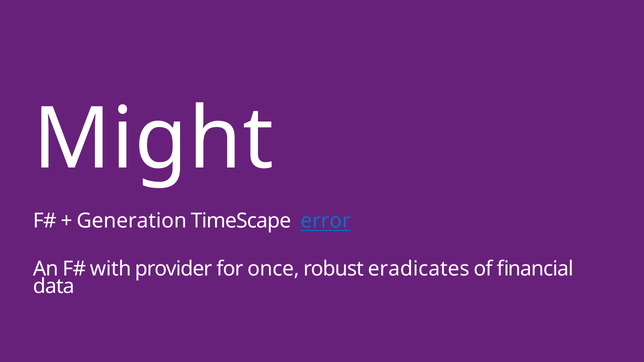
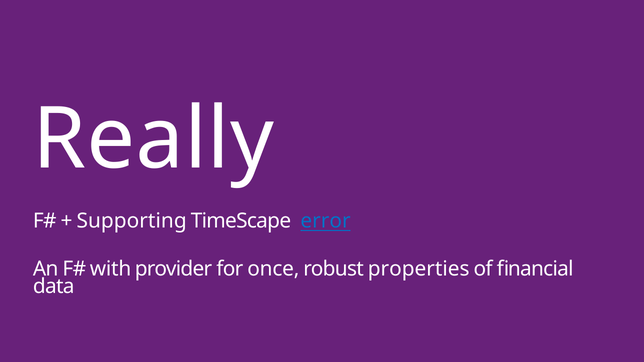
Might: Might -> Really (153, 140)
Generation: Generation -> Supporting (132, 221)
eradicates: eradicates -> properties (419, 269)
